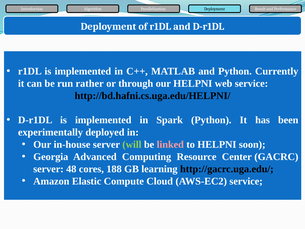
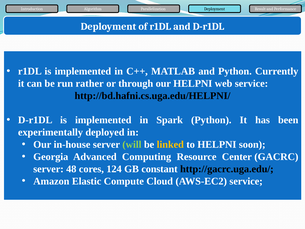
linked colour: pink -> yellow (170, 144)
188: 188 -> 124 (114, 169)
learning: learning -> constant (160, 169)
